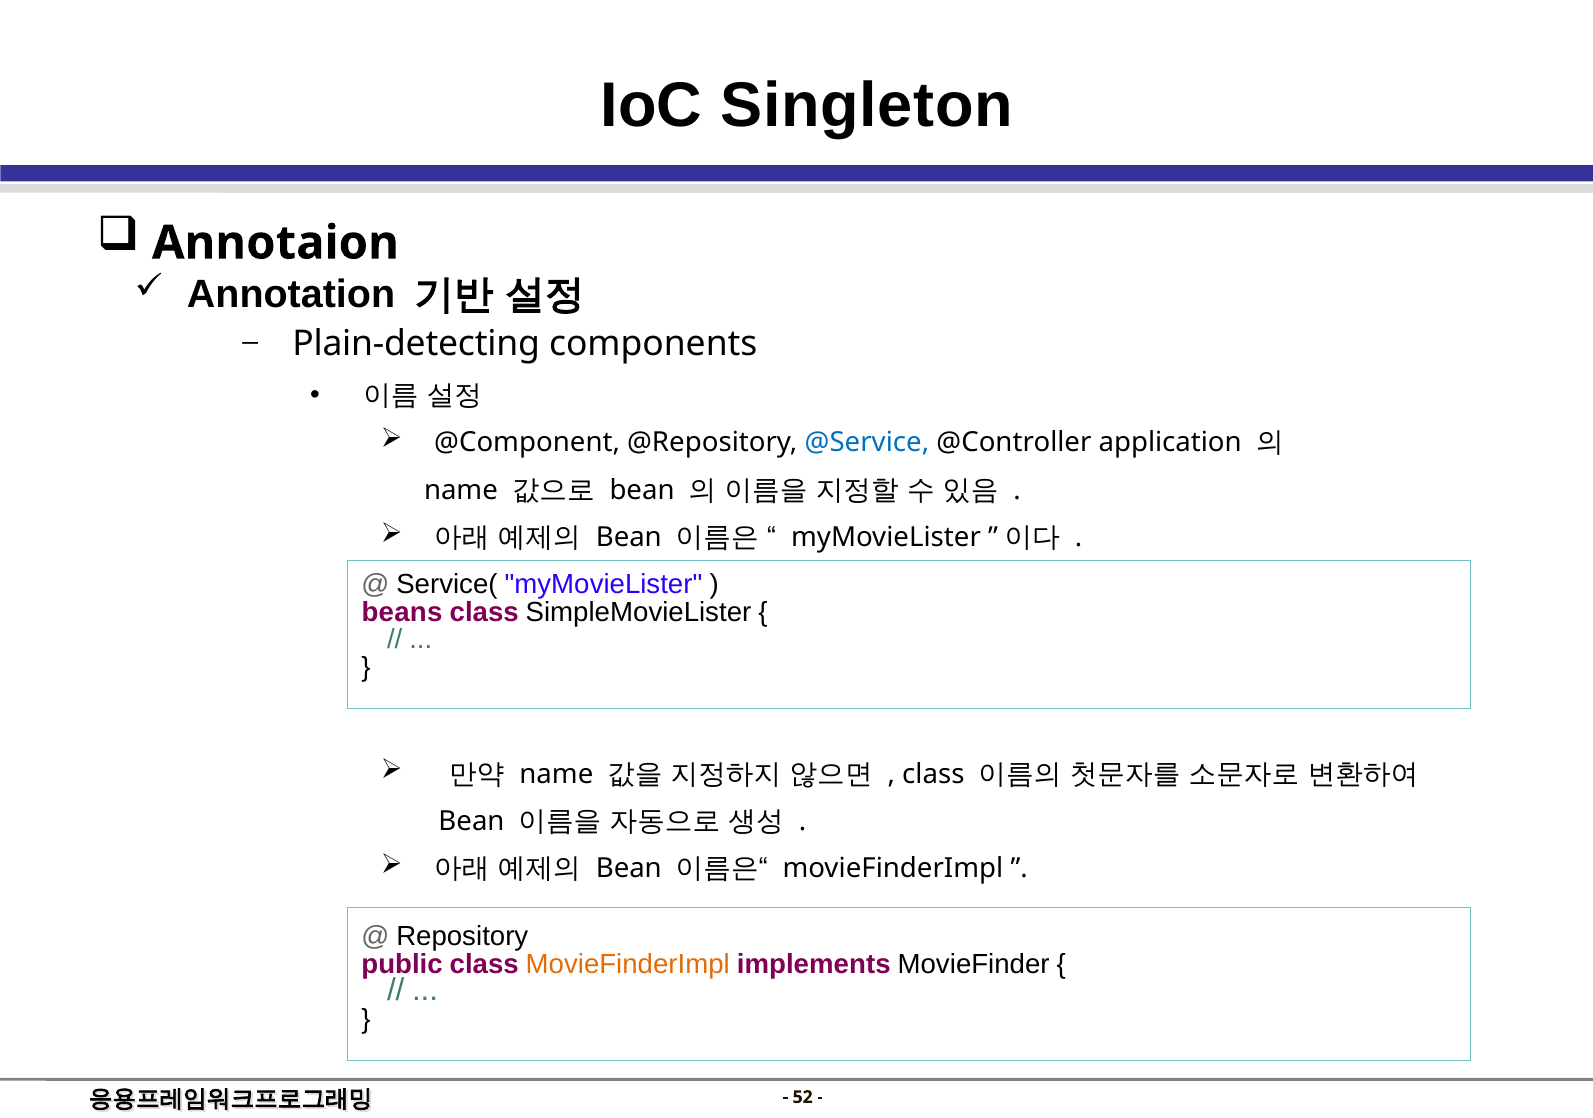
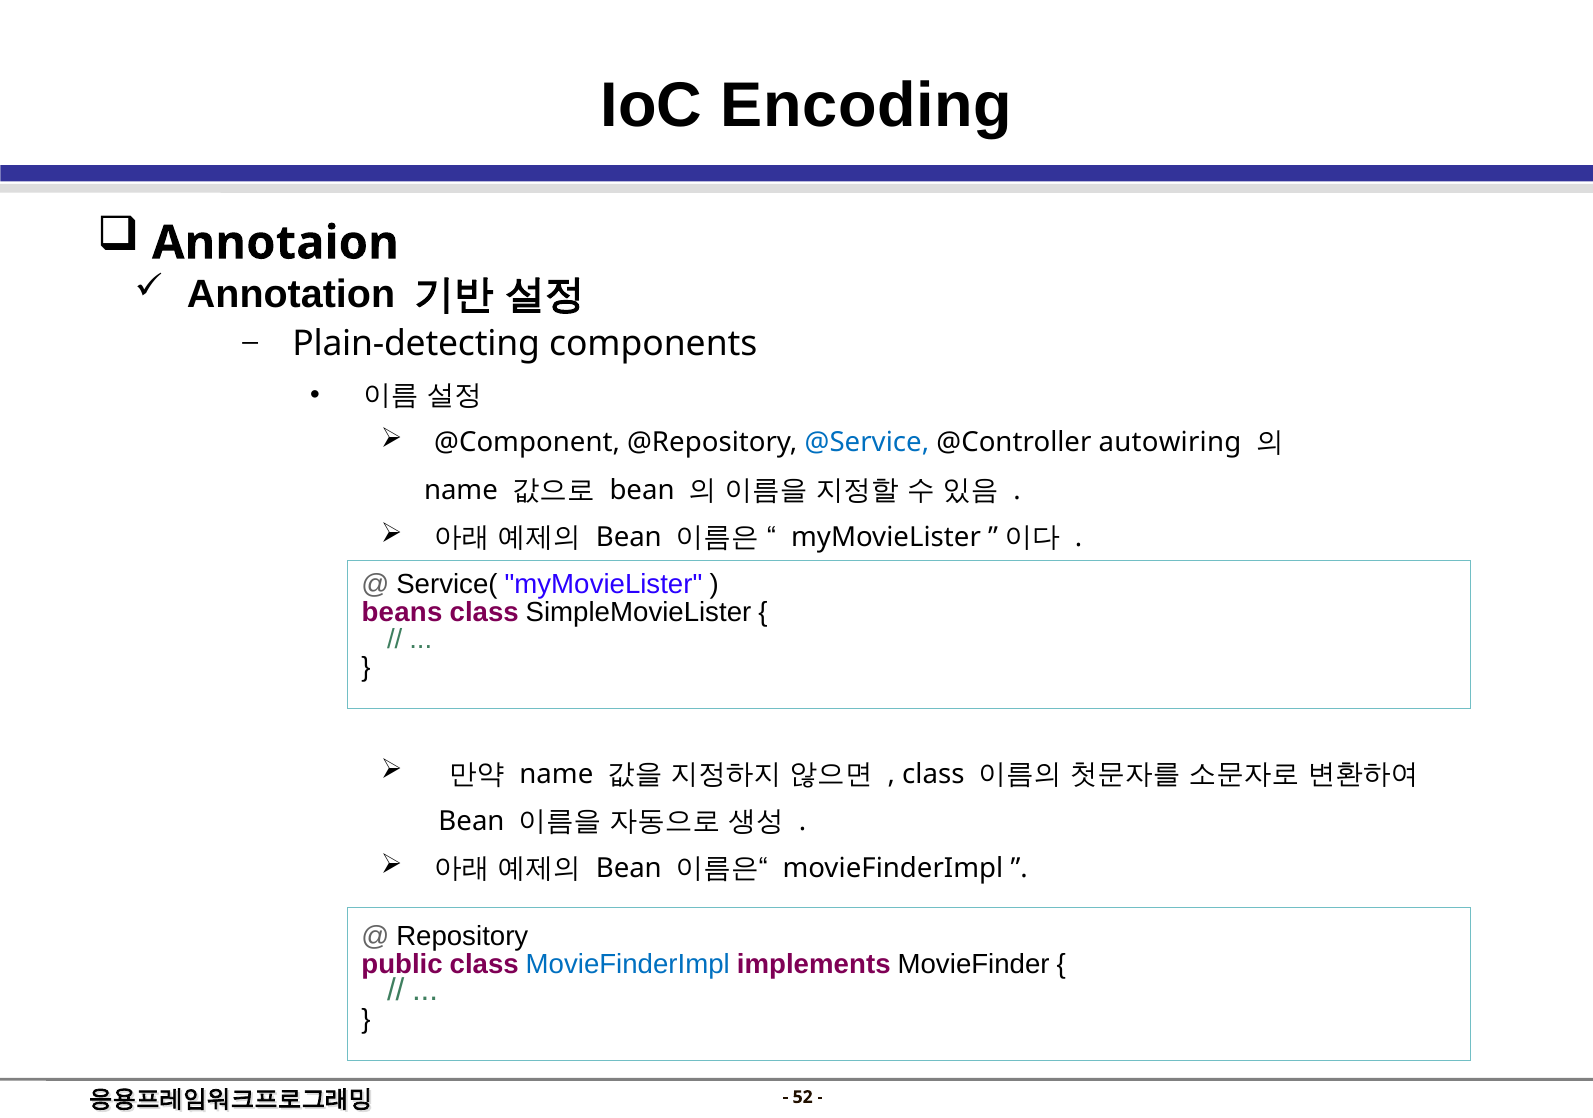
Singleton: Singleton -> Encoding (867, 106)
application: application -> autowiring (1170, 443)
MovieFinderImpl colour: orange -> blue (628, 964)
